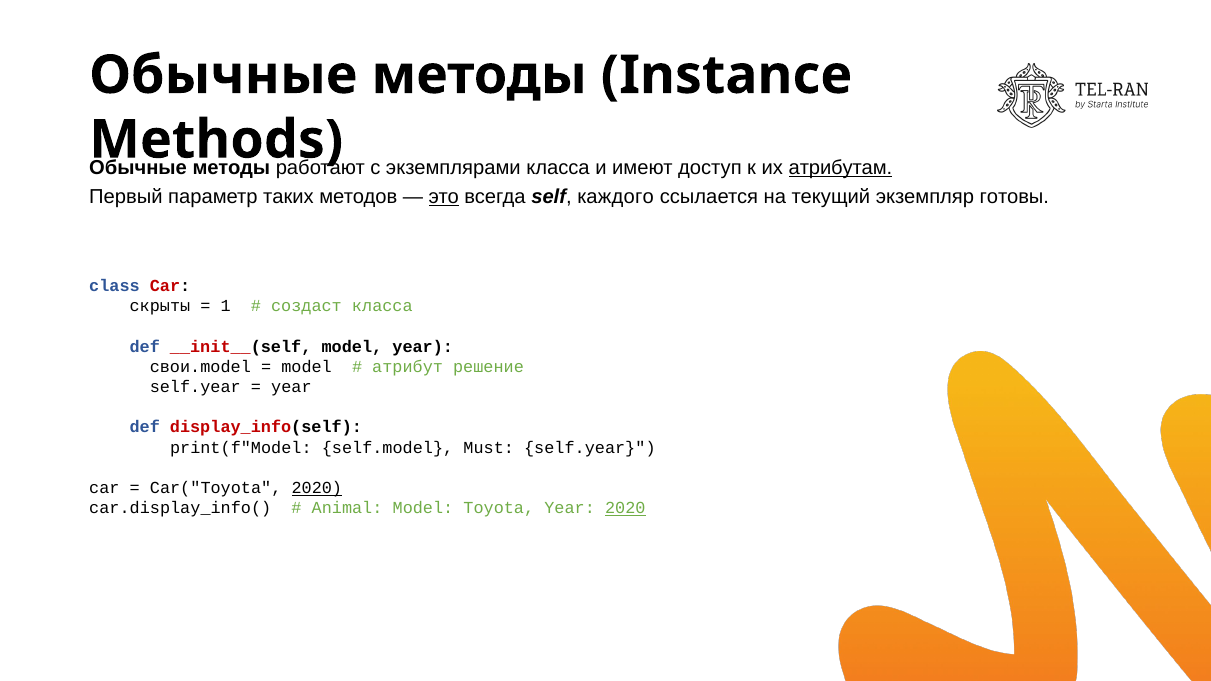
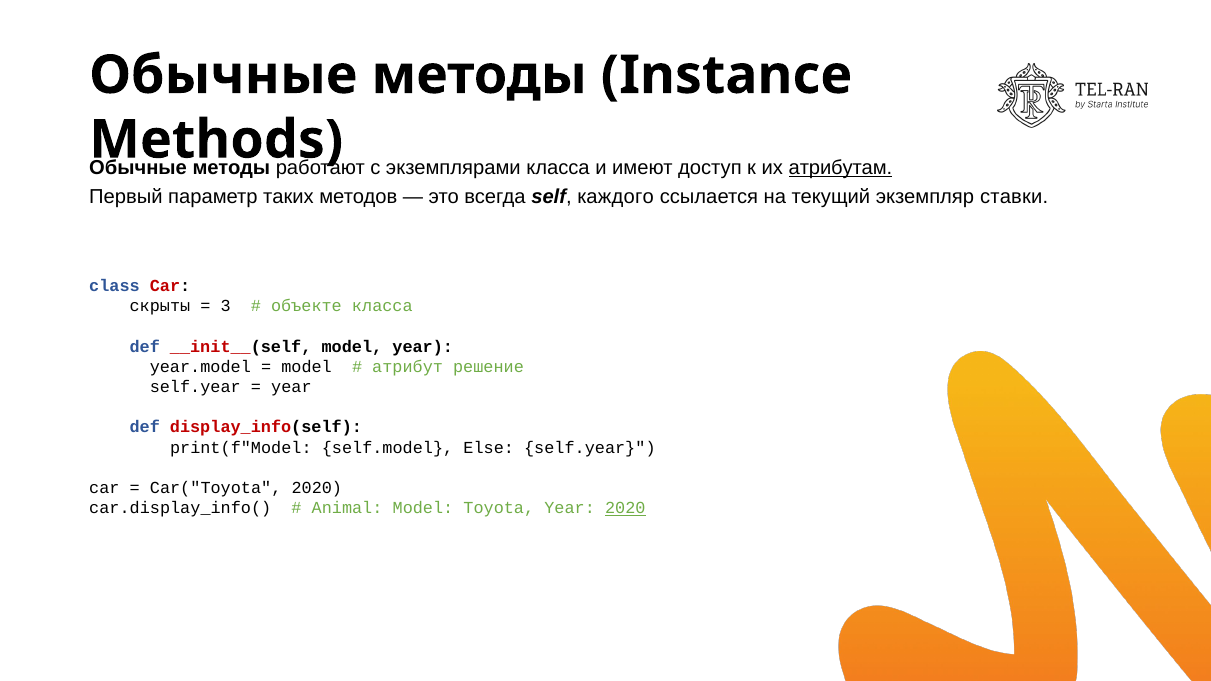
это underline: present -> none (444, 197)
готовы: готовы -> ставки (1014, 197)
1: 1 -> 3 (226, 306)
создаст: создаст -> объекте (306, 306)
свои.model: свои.model -> year.model (200, 367)
Must: Must -> Else (489, 448)
2020 underline: present -> none (317, 488)
